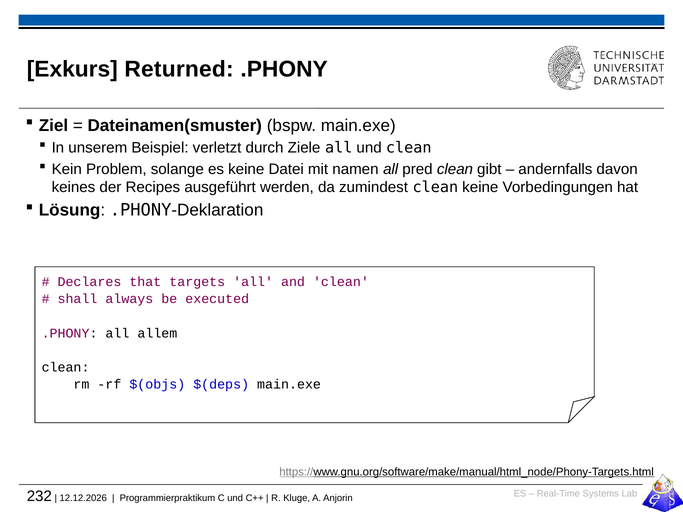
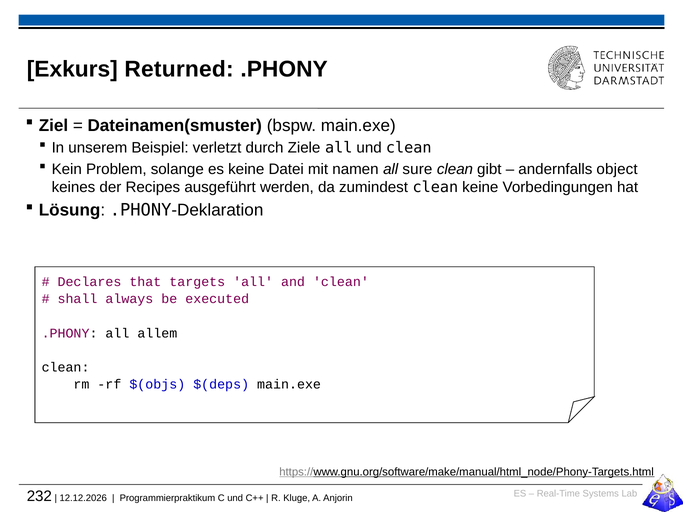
pred: pred -> sure (417, 169)
davon: davon -> object (617, 169)
